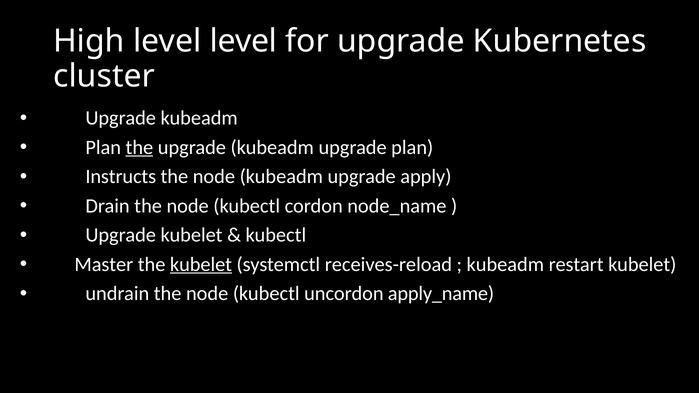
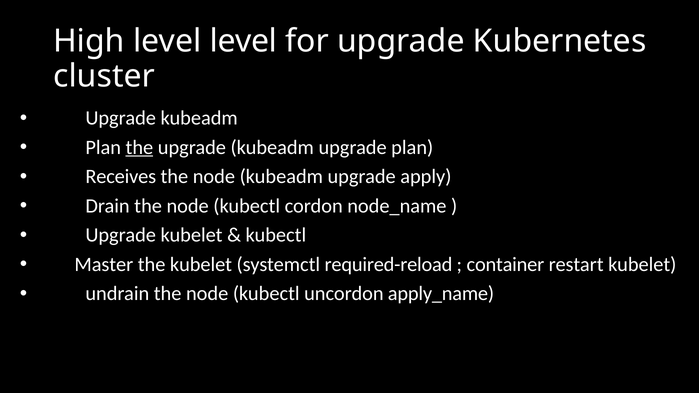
Instructs: Instructs -> Receives (121, 177)
kubelet underline: present -> none (201, 264)
receives-reload: receives-reload -> required-reload (388, 264)
kubeadm: kubeadm -> container (505, 264)
